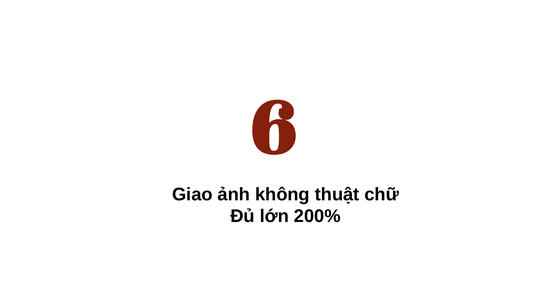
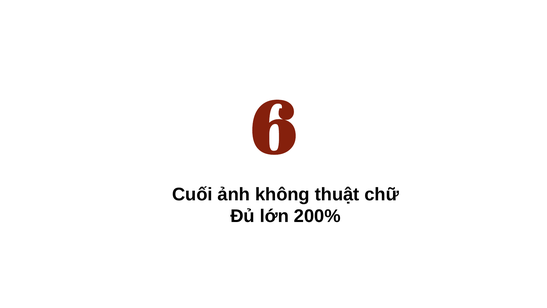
Giao: Giao -> Cuối (192, 194)
